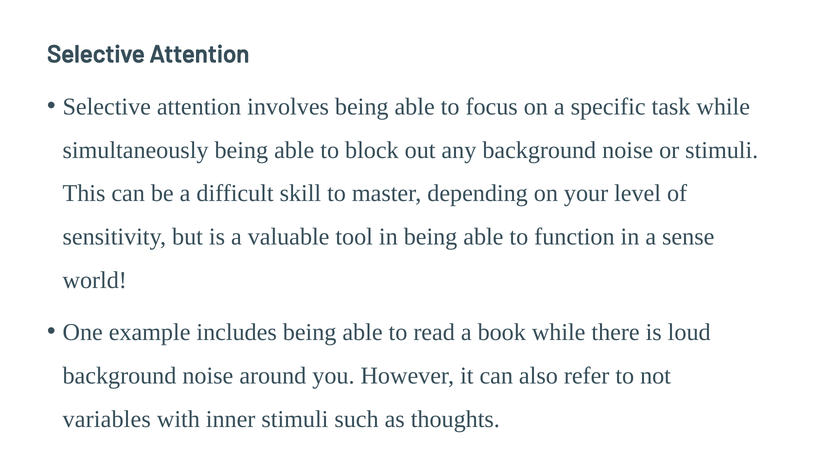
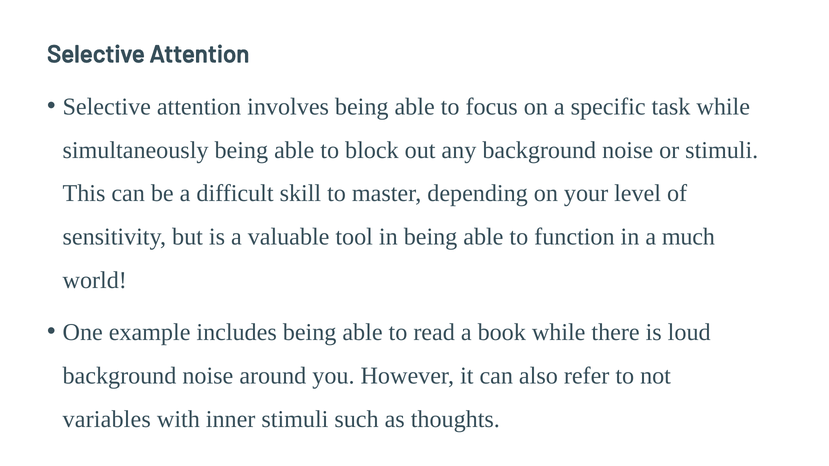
sense: sense -> much (688, 237)
